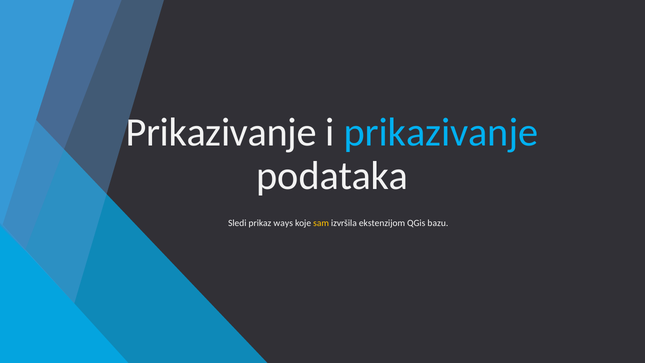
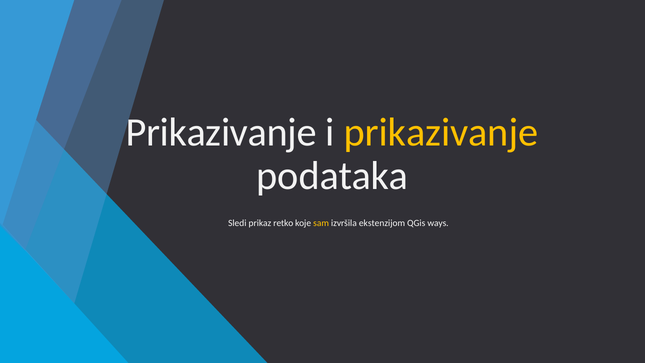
prikazivanje colour: light blue -> yellow (441, 132)
ways: ways -> retko (283, 223)
bazu: bazu -> ways (438, 223)
